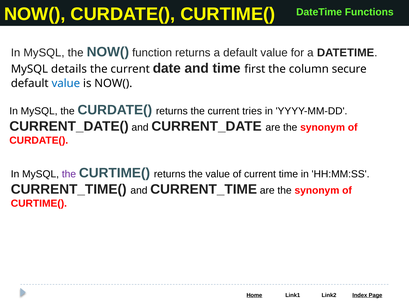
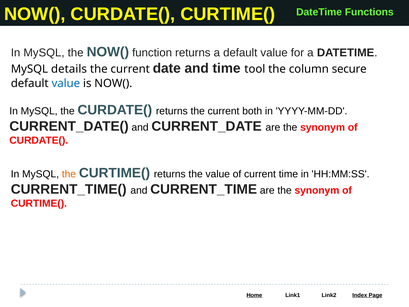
first: first -> tool (255, 69)
tries: tries -> both (252, 111)
the colour: purple -> orange (69, 174)
